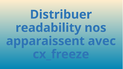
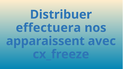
readability: readability -> effectuera (48, 28)
